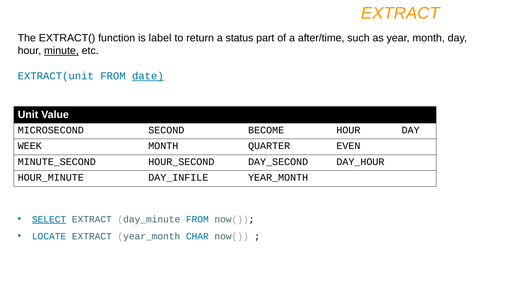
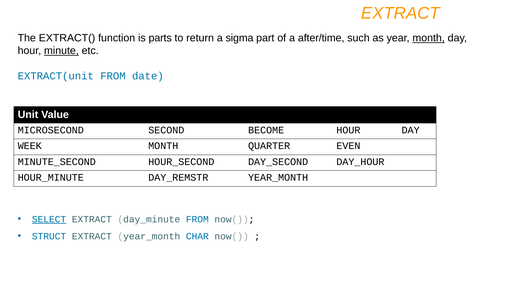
label: label -> parts (160, 38)
status: status -> sigma (240, 38)
month underline: none -> present (429, 38)
date underline: present -> none (148, 76)
DAY_INFILE: DAY_INFILE -> DAY_REMSTR (178, 178)
LOCATE: LOCATE -> STRUCT (49, 237)
